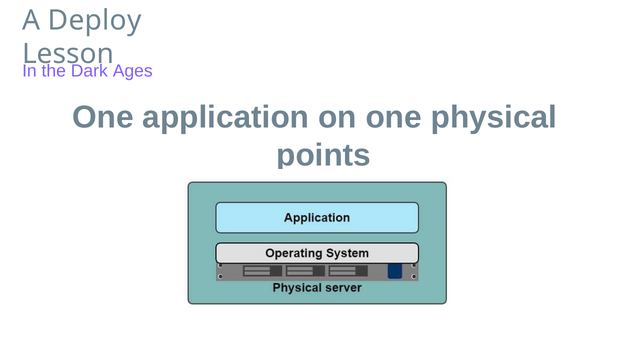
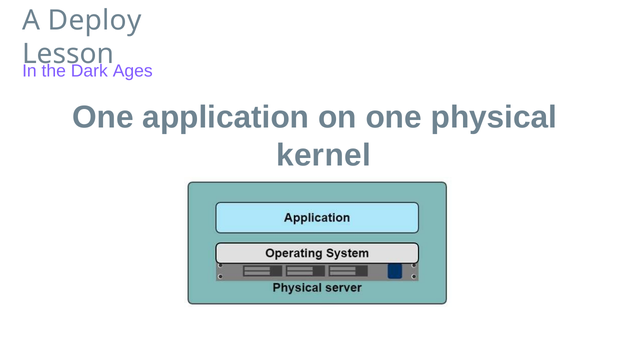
points: points -> kernel (323, 155)
